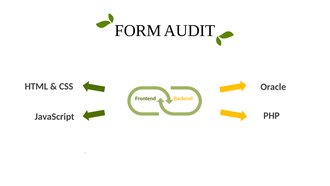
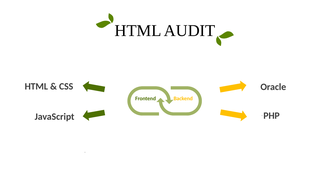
FORM: FORM -> HTML (138, 31)
